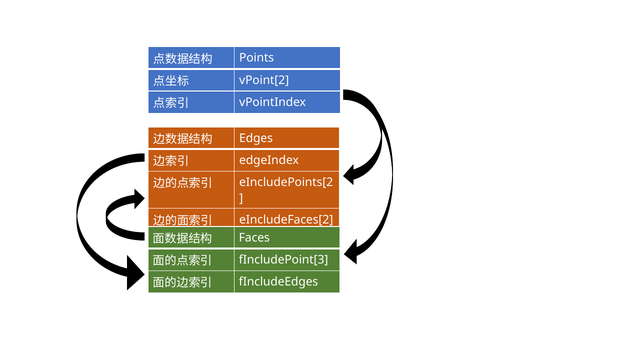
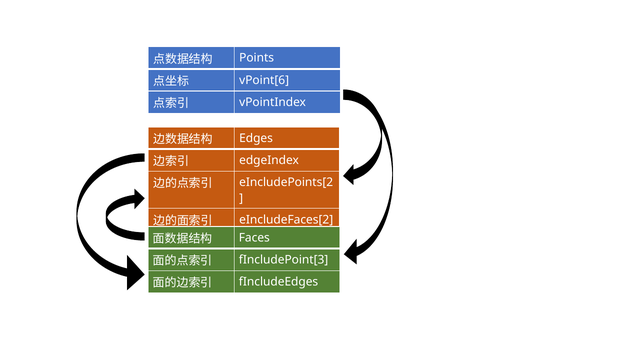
vPoint[2: vPoint[2 -> vPoint[6 (264, 80)
